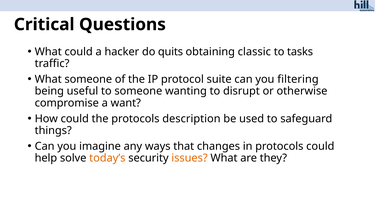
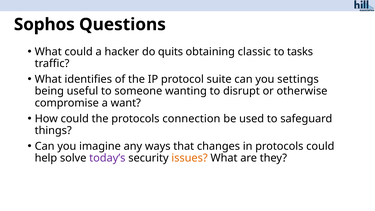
Critical: Critical -> Sophos (44, 24)
What someone: someone -> identifies (88, 79)
filtering: filtering -> settings (298, 79)
description: description -> connection (191, 119)
today’s colour: orange -> purple (107, 158)
